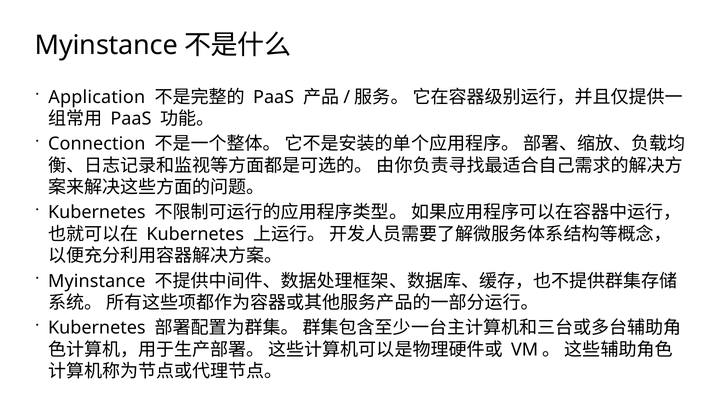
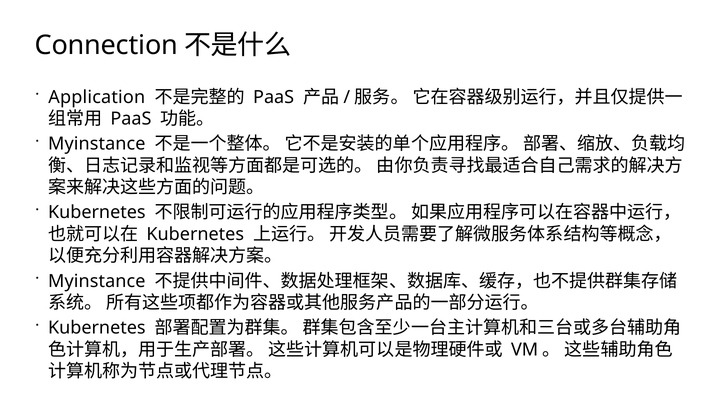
Myinstance: Myinstance -> Connection (106, 45)
Connection: Connection -> Myinstance (97, 144)
